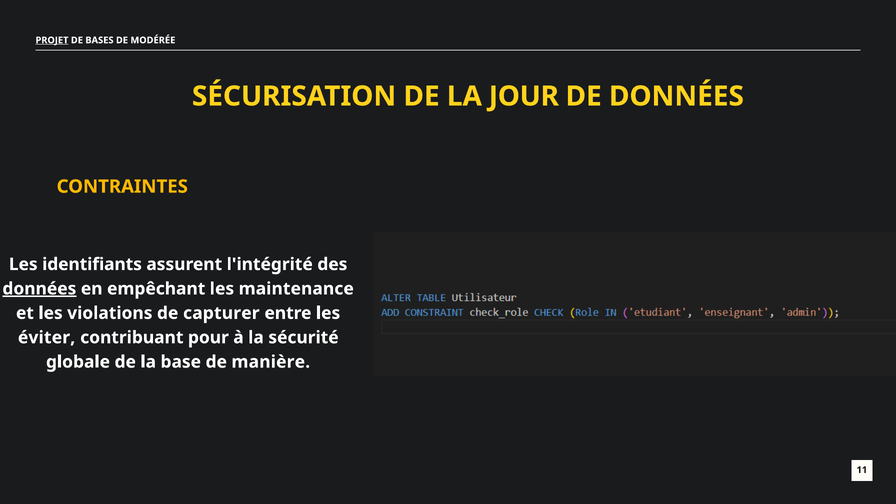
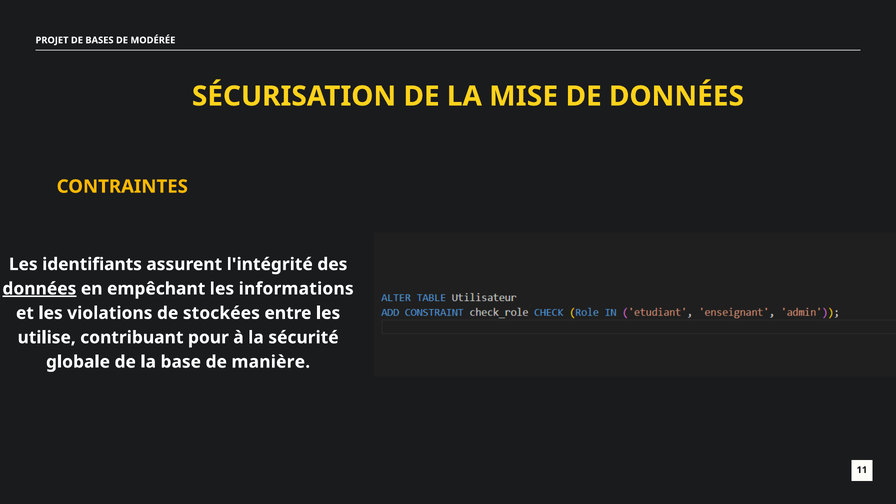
PROJET underline: present -> none (52, 40)
JOUR: JOUR -> MISE (524, 96)
maintenance: maintenance -> informations (296, 289)
capturer: capturer -> stockées (221, 313)
éviter: éviter -> utilise (47, 338)
